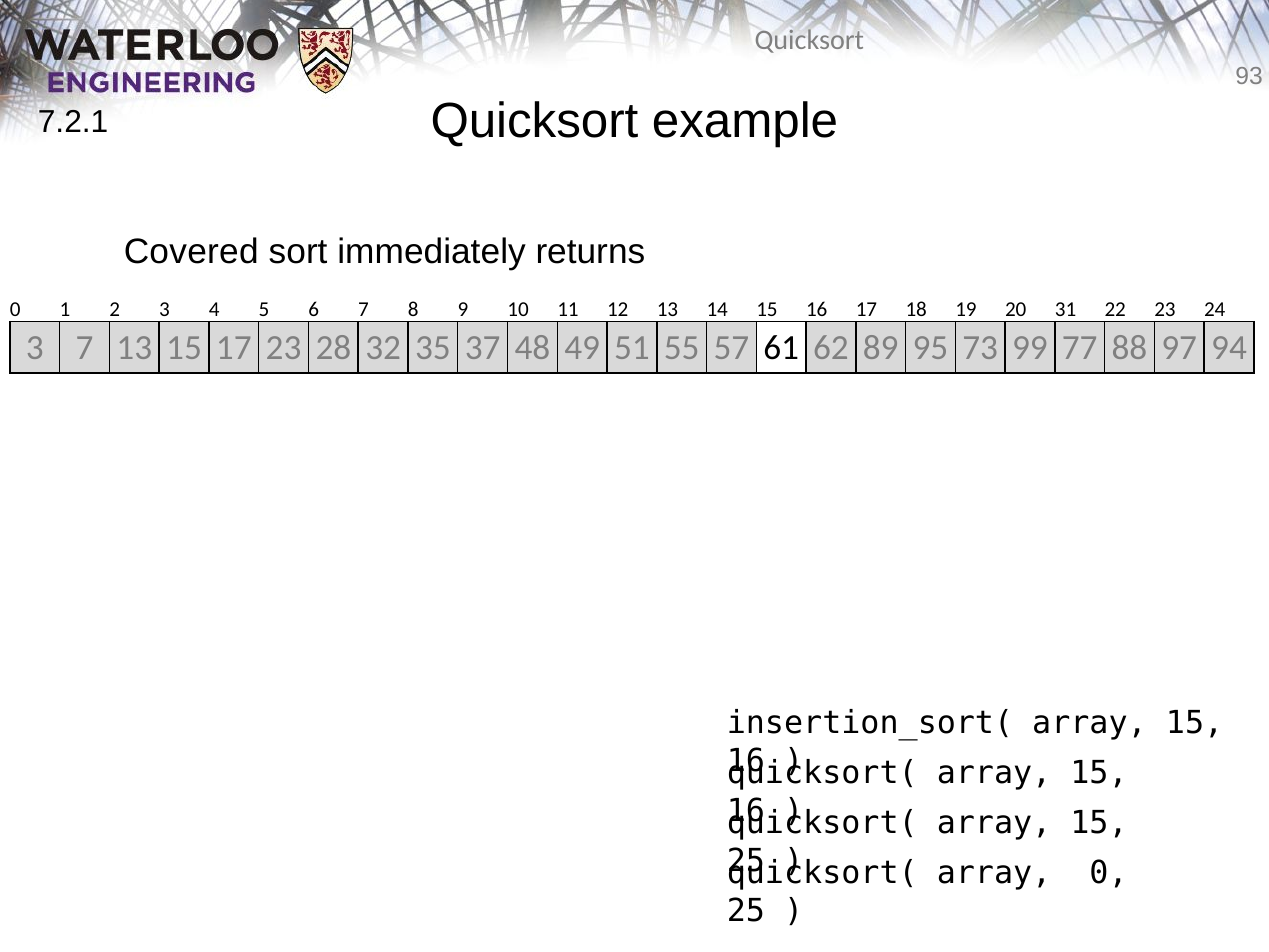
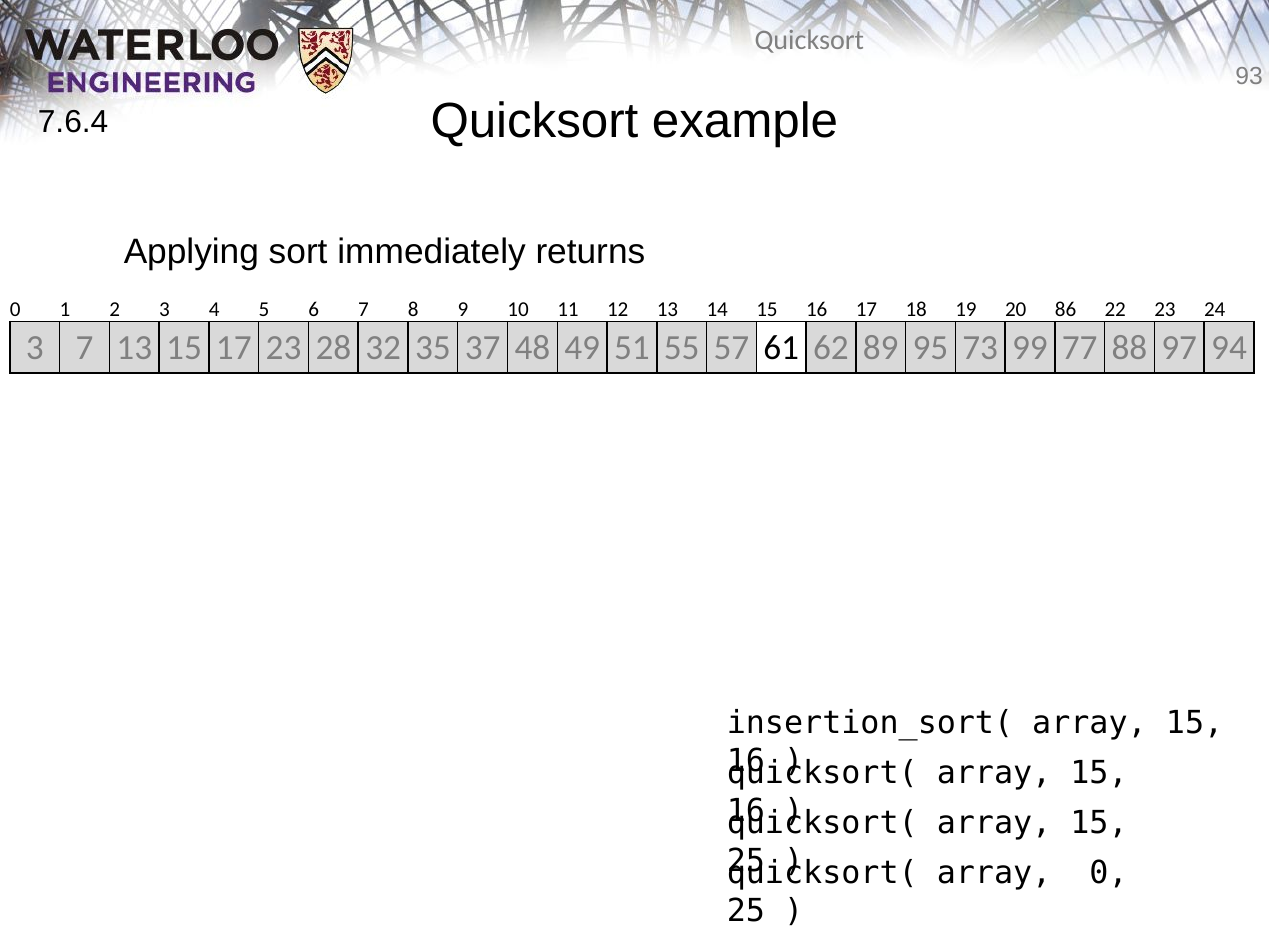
7.2.1: 7.2.1 -> 7.6.4 (73, 122)
Covered: Covered -> Applying (191, 252)
31: 31 -> 86 (1066, 309)
